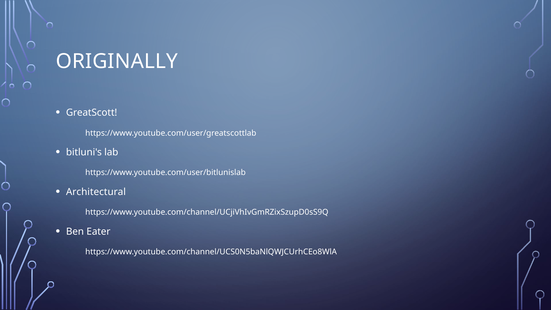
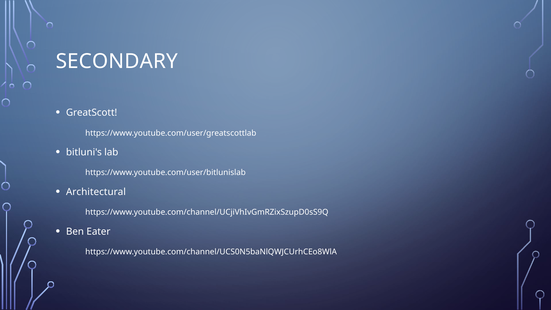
ORIGINALLY: ORIGINALLY -> SECONDARY (117, 61)
